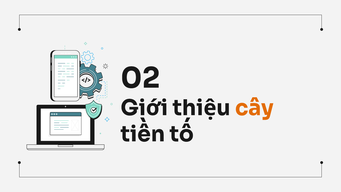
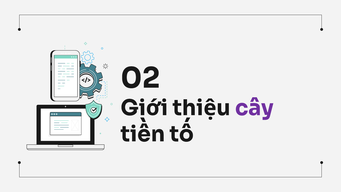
cây colour: orange -> purple (254, 108)
